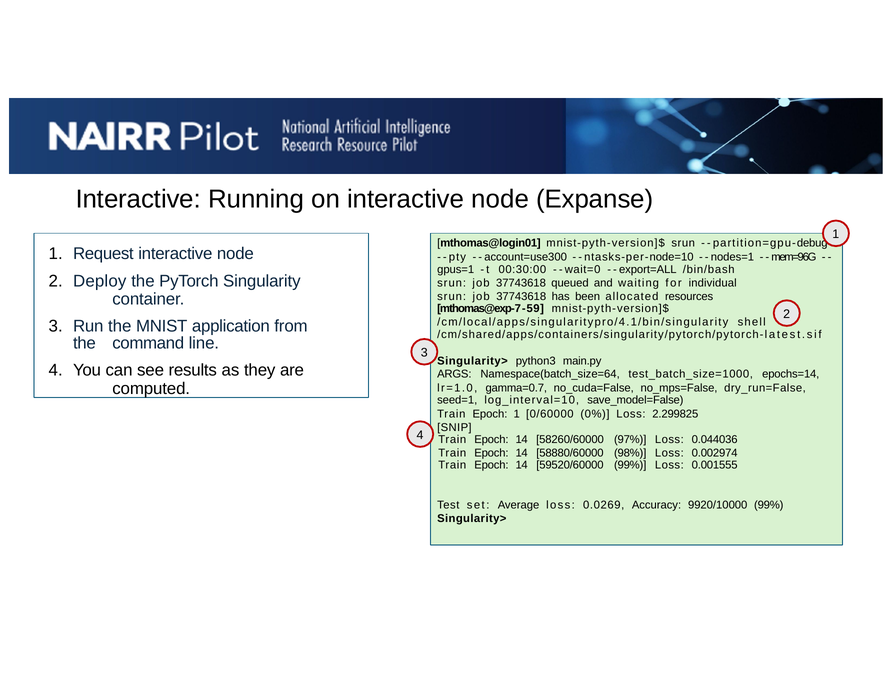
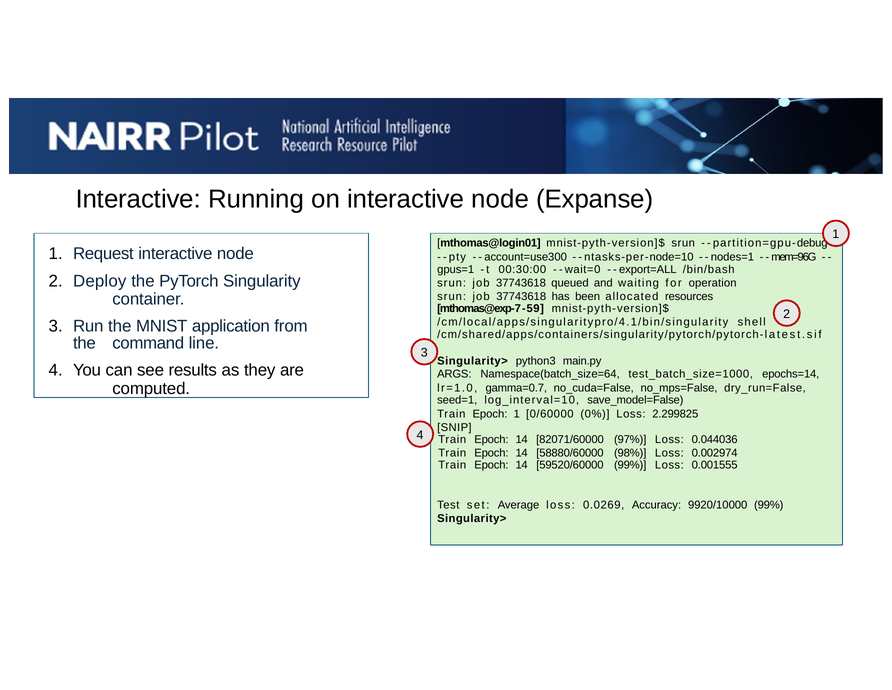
individual: individual -> operation (713, 283)
58260/60000: 58260/60000 -> 82071/60000 (570, 439)
